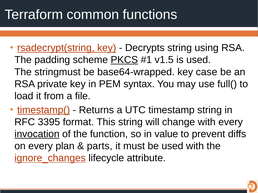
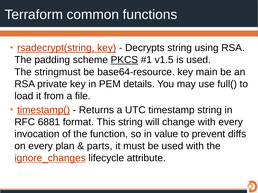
base64-wrapped: base64-wrapped -> base64-resource (136, 72)
case: case -> main (207, 72)
syntax: syntax -> details (139, 84)
3395: 3395 -> 6881 (49, 122)
invocation underline: present -> none (37, 134)
